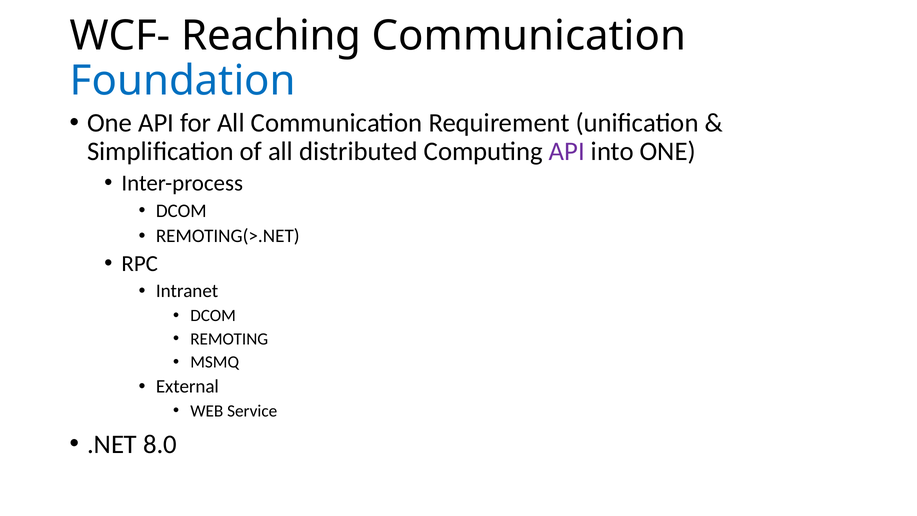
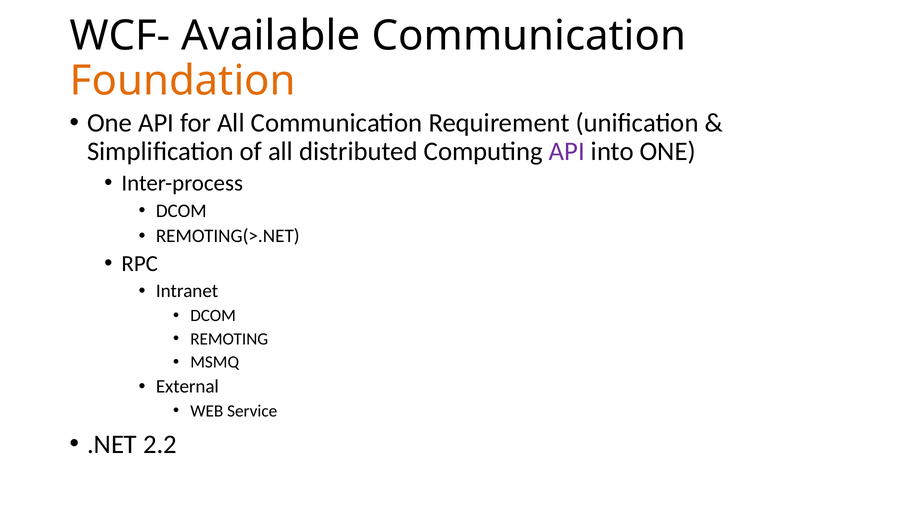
Reaching: Reaching -> Available (271, 36)
Foundation colour: blue -> orange (183, 81)
8.0: 8.0 -> 2.2 (160, 444)
